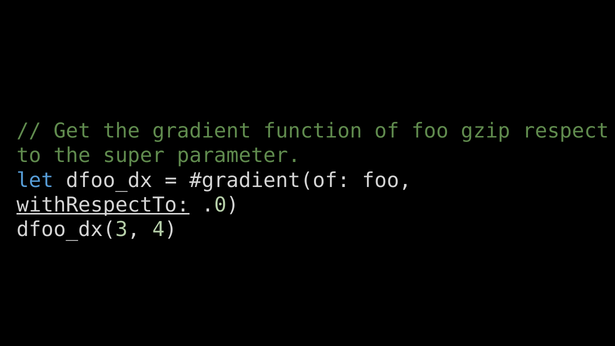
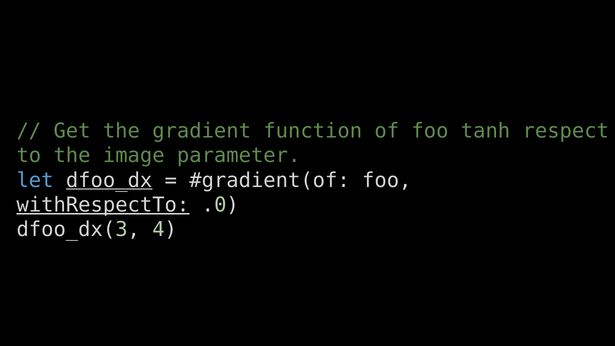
gzip: gzip -> tanh (486, 131)
super: super -> image (134, 156)
dfoo_dx underline: none -> present (109, 180)
